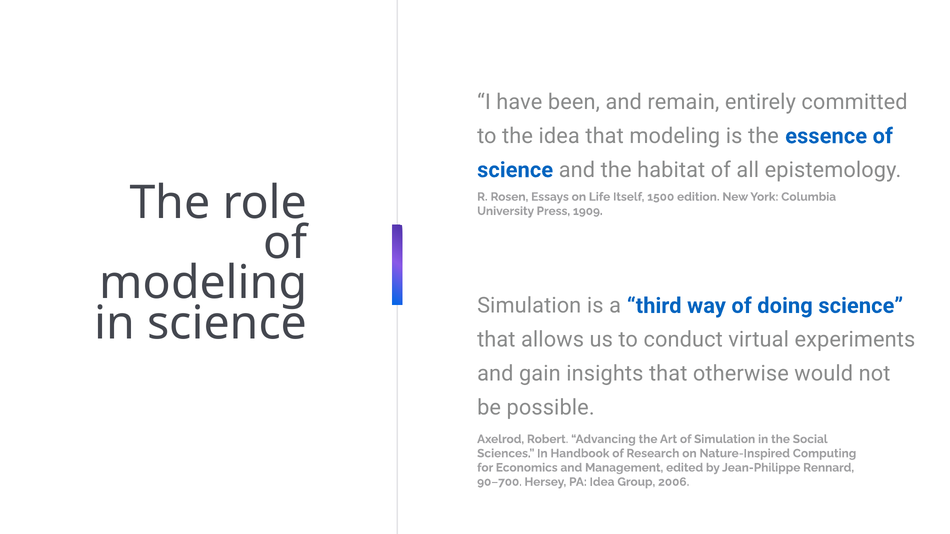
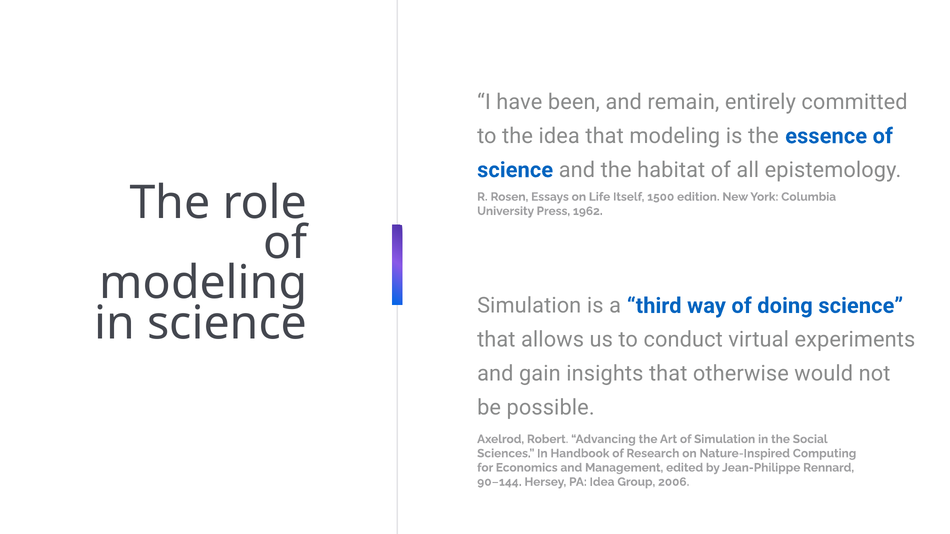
1909: 1909 -> 1962 (588, 211)
90–700: 90–700 -> 90–144 (499, 482)
